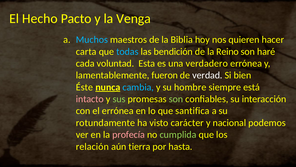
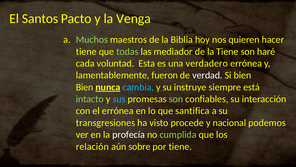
Hecho: Hecho -> Santos (40, 19)
Muchos colour: light blue -> light green (92, 40)
carta: carta -> tiene (86, 51)
todas colour: light blue -> light green (127, 51)
bendición: bendición -> mediador (173, 51)
la Reino: Reino -> Tiene (227, 51)
Éste: Éste -> Bien (85, 87)
hombre: hombre -> instruye (190, 87)
intacto colour: pink -> light green (90, 99)
sus colour: light green -> light blue (119, 99)
rotundamente: rotundamente -> transgresiones (105, 122)
carácter: carácter -> procede (187, 122)
profecía colour: pink -> white (129, 134)
tierra: tierra -> sobre (140, 146)
por hasta: hasta -> tiene (180, 146)
